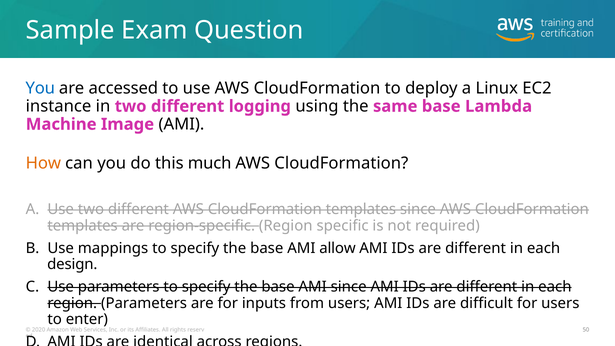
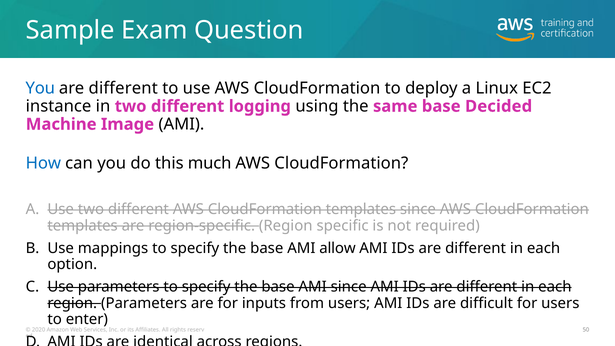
accessed: accessed -> different (123, 88)
Lambda: Lambda -> Decided (499, 106)
How colour: orange -> blue (43, 163)
design: design -> option (72, 264)
